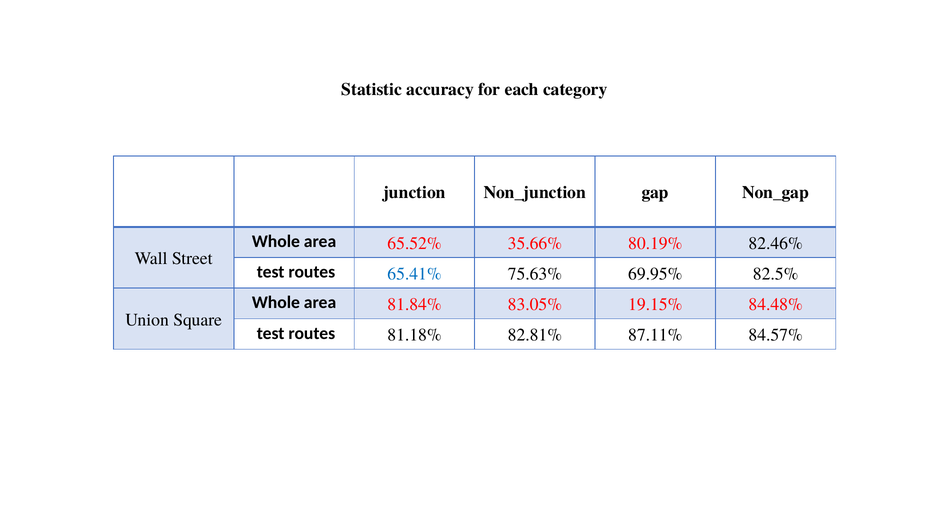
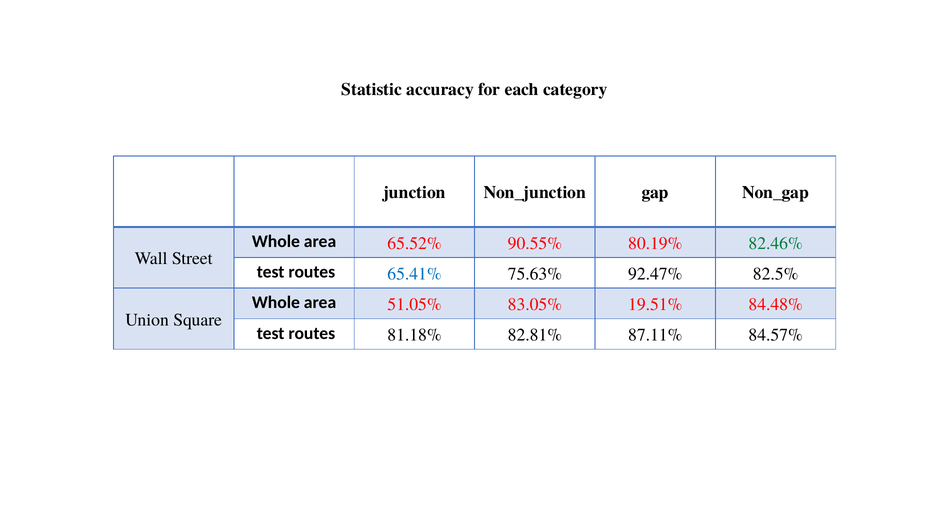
35.66%: 35.66% -> 90.55% (535, 243)
82.46% colour: black -> green (776, 243)
69.95%: 69.95% -> 92.47% (655, 274)
81.84%: 81.84% -> 51.05% (414, 304)
19.15%: 19.15% -> 19.51% (655, 304)
